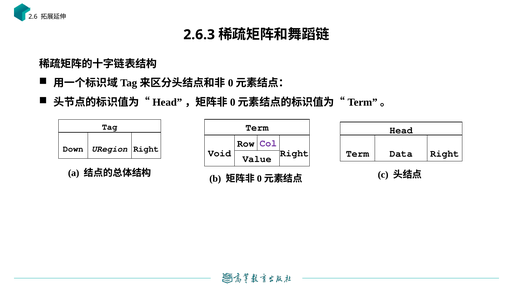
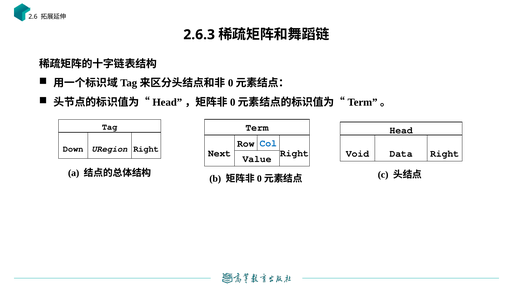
Col colour: purple -> blue (268, 143)
Void: Void -> Next (220, 153)
Term: Term -> Void (358, 153)
